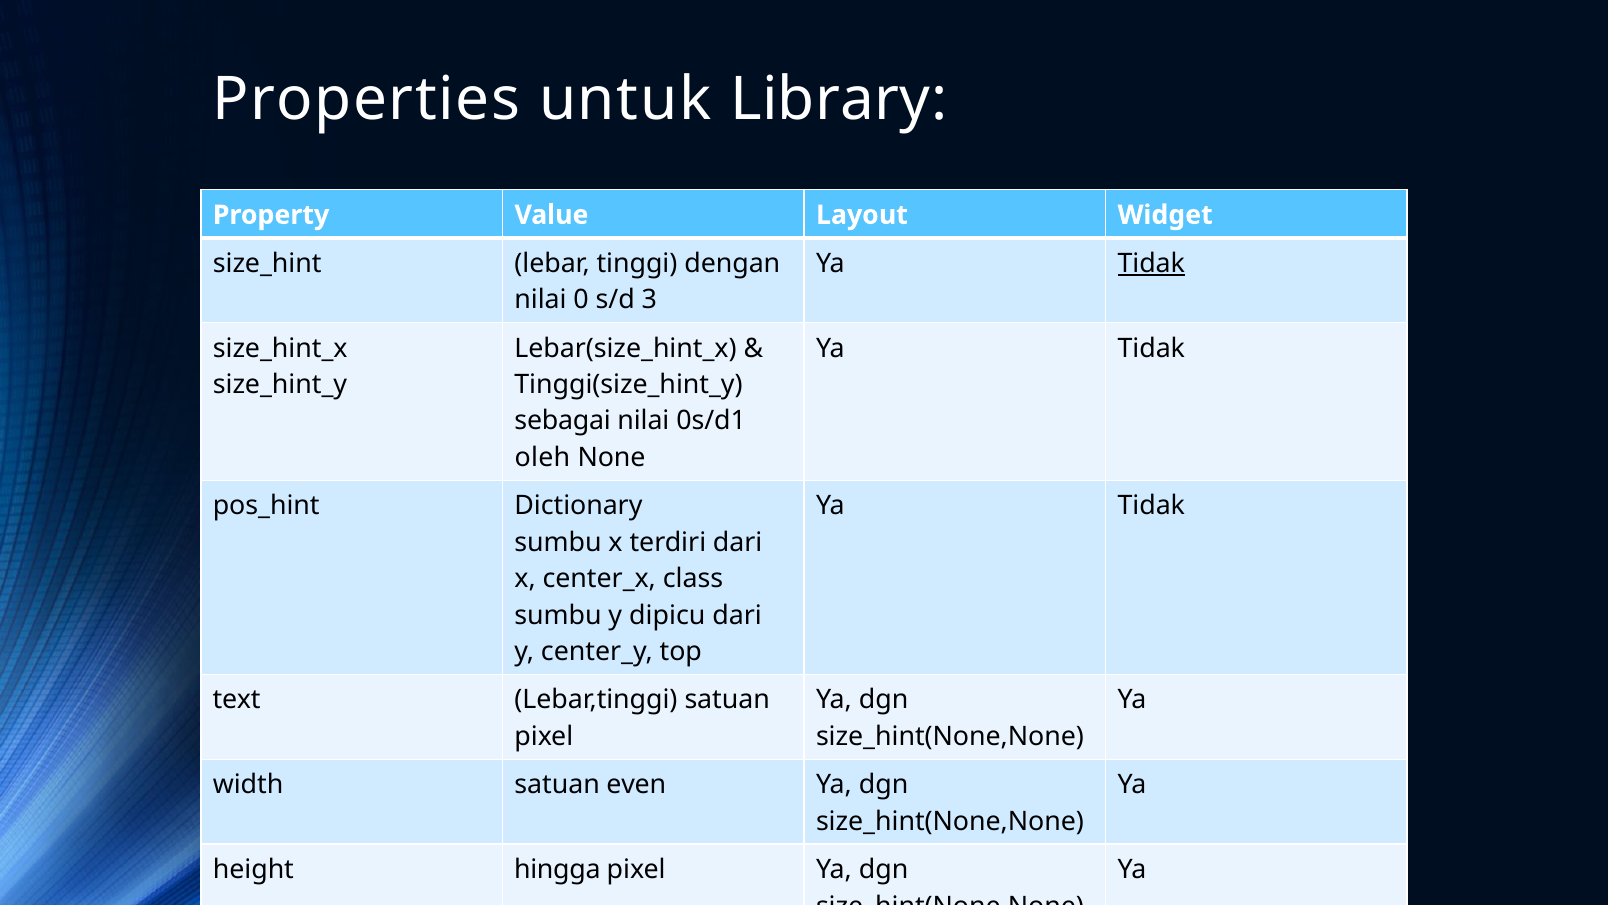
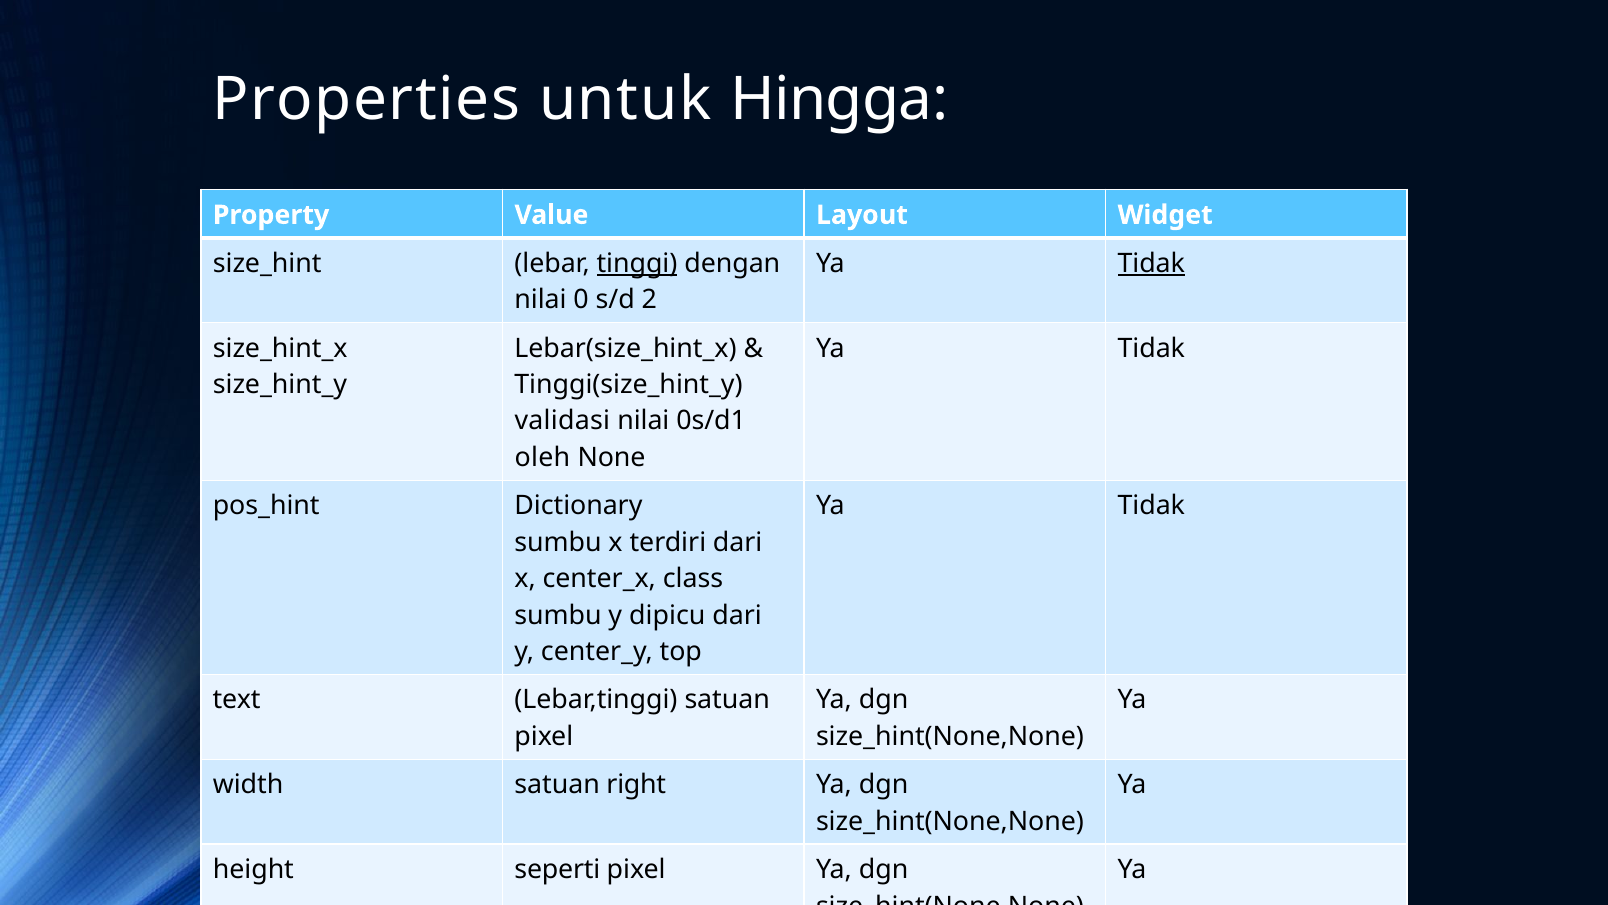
Library: Library -> Hingga (839, 100)
tinggi underline: none -> present (637, 263)
3: 3 -> 2 (649, 300)
sebagai: sebagai -> validasi (562, 421)
even: even -> right (636, 785)
hingga: hingga -> seperti (557, 870)
